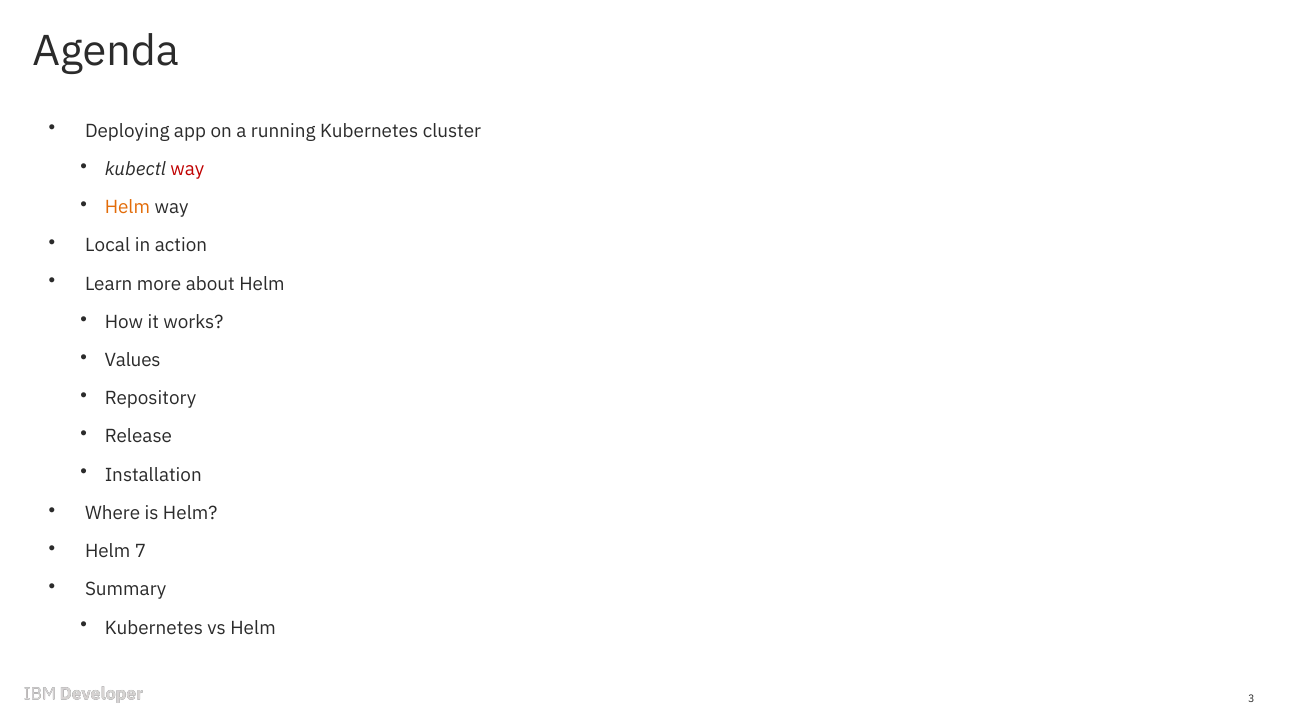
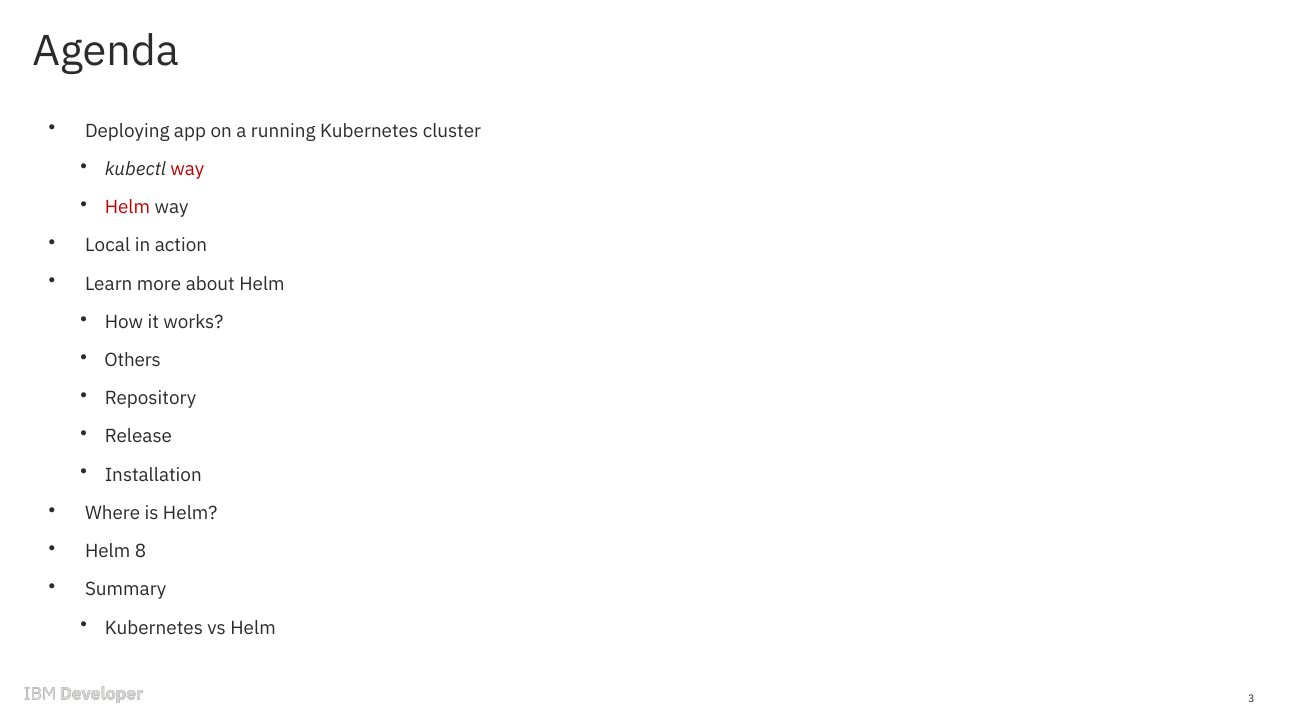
Helm colour: orange -> red (127, 208)
Values: Values -> Others (133, 361)
7: 7 -> 8 (141, 552)
